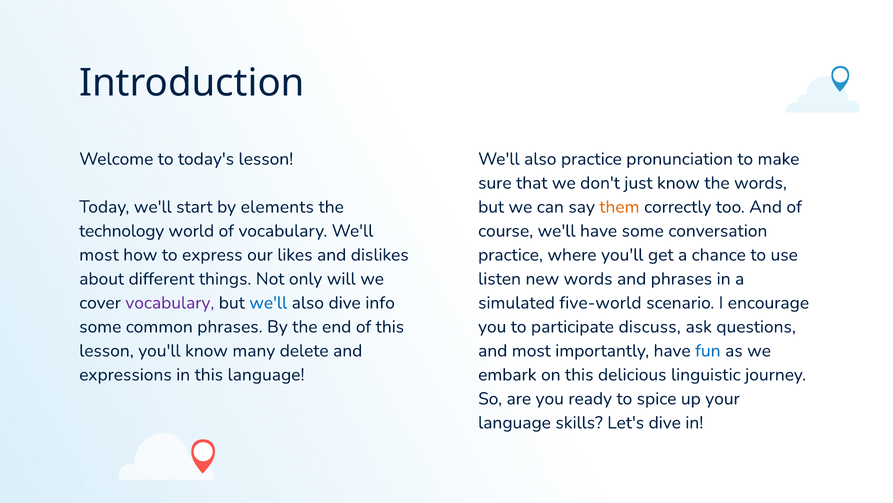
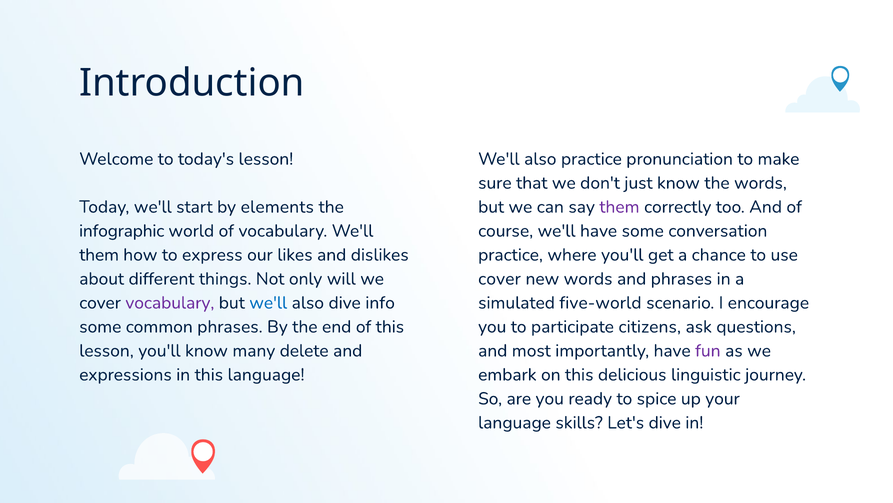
them colour: orange -> purple (619, 207)
technology: technology -> infographic (122, 231)
most: most -> them (99, 255)
listen: listen -> cover (499, 278)
discuss: discuss -> citizens (650, 326)
fun colour: blue -> purple (708, 350)
